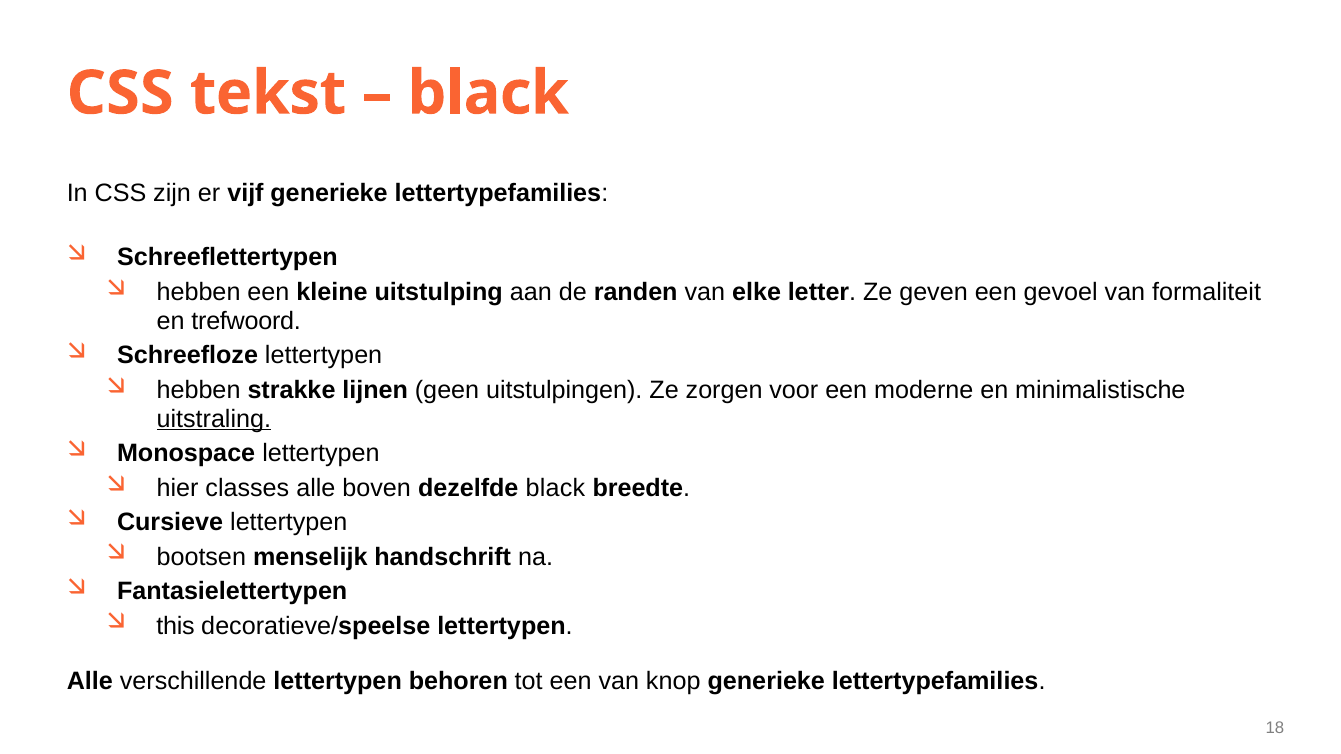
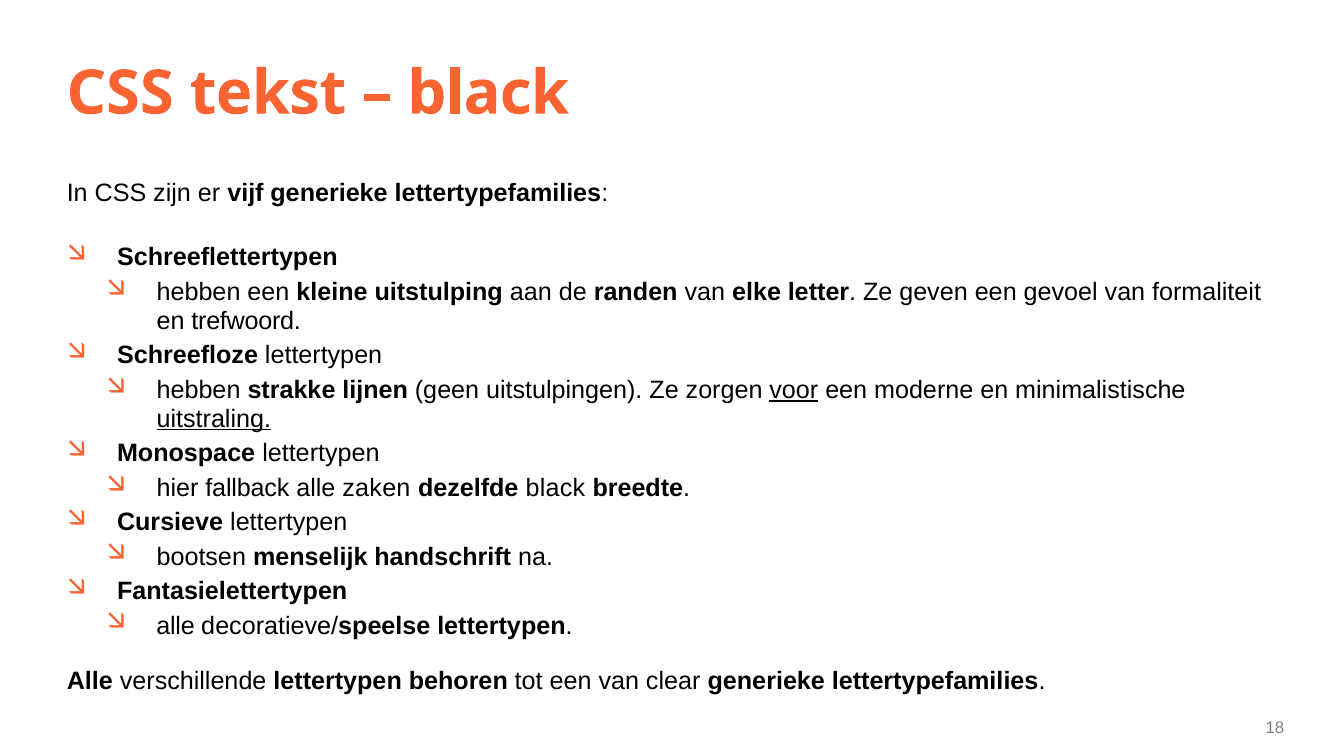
voor underline: none -> present (794, 390)
classes: classes -> fallback (247, 488)
boven: boven -> zaken (376, 488)
this: this -> alle (176, 626)
knop: knop -> clear (673, 681)
